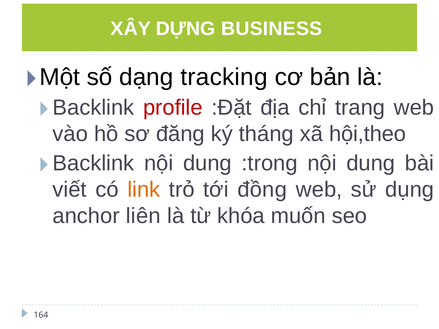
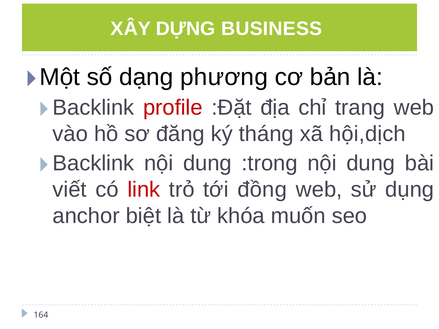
tracking: tracking -> phương (224, 77)
hội,theo: hội,theo -> hội,dịch (367, 134)
link colour: orange -> red (144, 190)
liên: liên -> biệt (143, 216)
